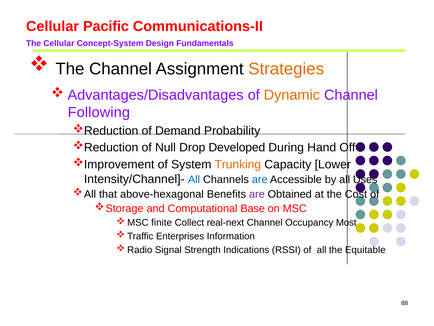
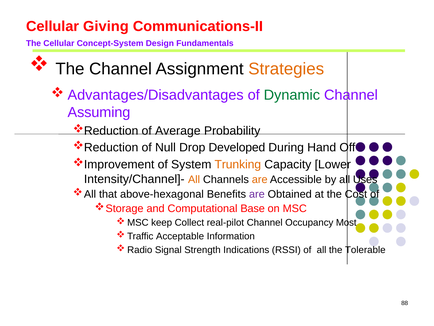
Pacific: Pacific -> Giving (106, 26)
Dynamic colour: orange -> green (292, 95)
Following: Following -> Assuming (99, 112)
Demand: Demand -> Average (178, 131)
All colour: blue -> orange (194, 179)
are colour: blue -> orange (260, 179)
finite: finite -> keep (162, 222)
real-next: real-next -> real-pilot (225, 222)
Enterprises: Enterprises -> Acceptable (180, 236)
Equitable: Equitable -> Tolerable (365, 249)
